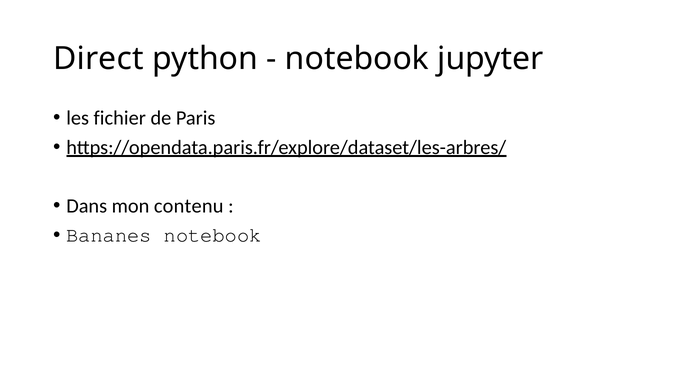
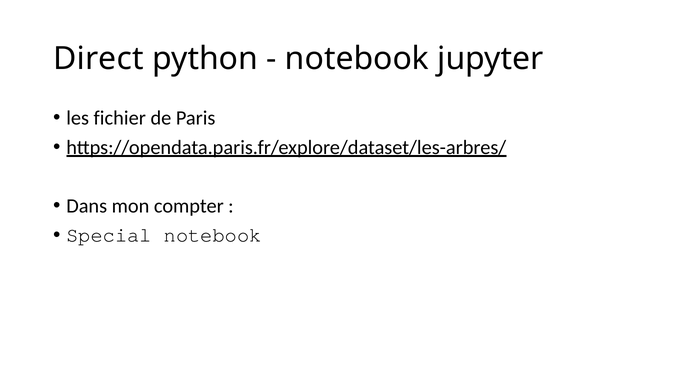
contenu: contenu -> compter (189, 206)
Bananes: Bananes -> Special (109, 235)
